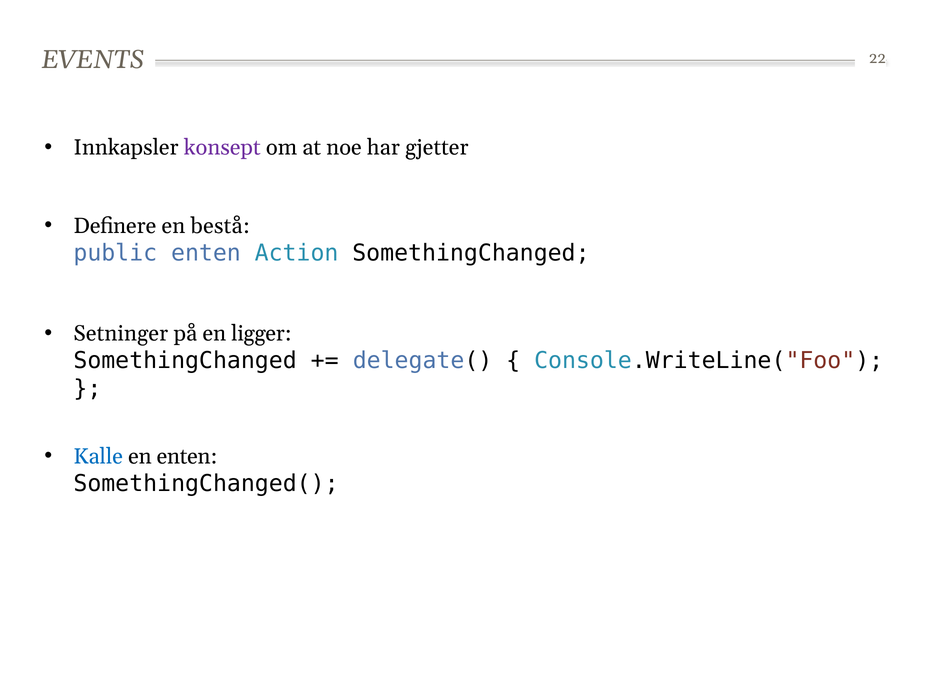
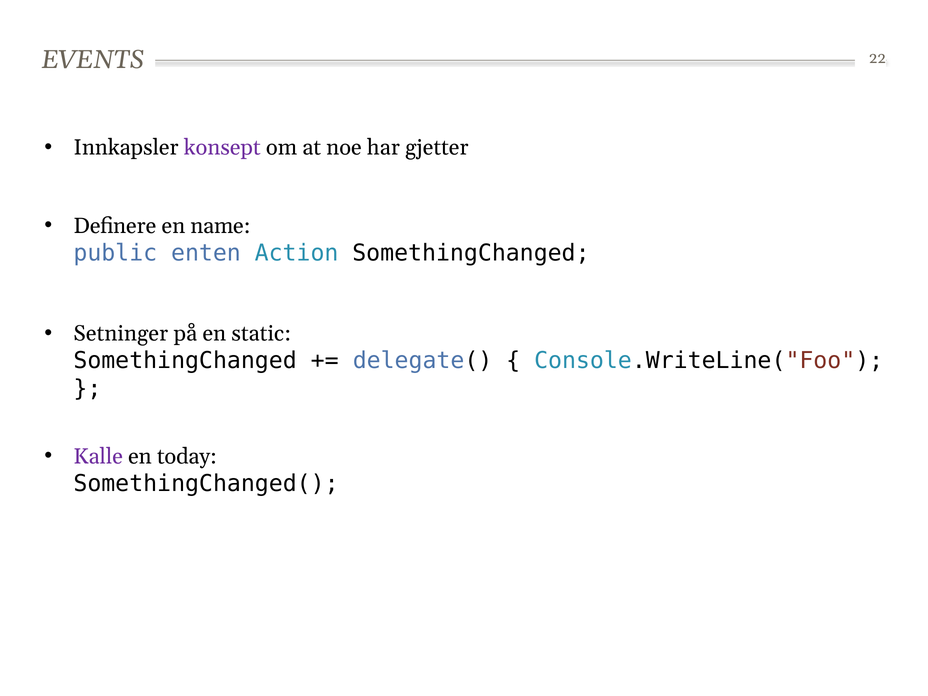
bestå: bestå -> name (220, 226)
ligger: ligger -> static (261, 334)
Kalle colour: blue -> purple (98, 456)
en enten: enten -> today (187, 456)
